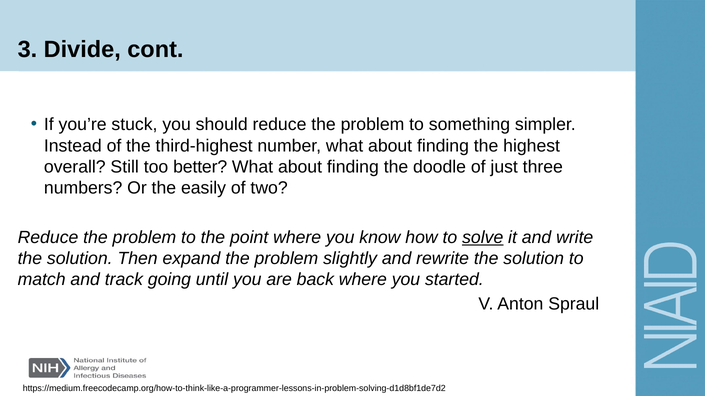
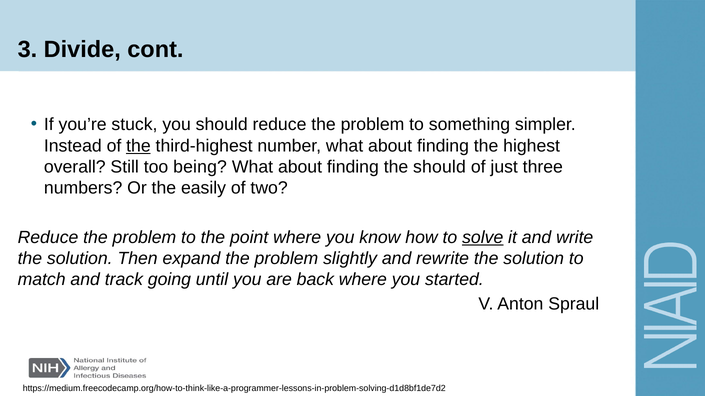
the underline: none -> present (138, 146)
better: better -> being (200, 167)
the doodle: doodle -> should (439, 167)
